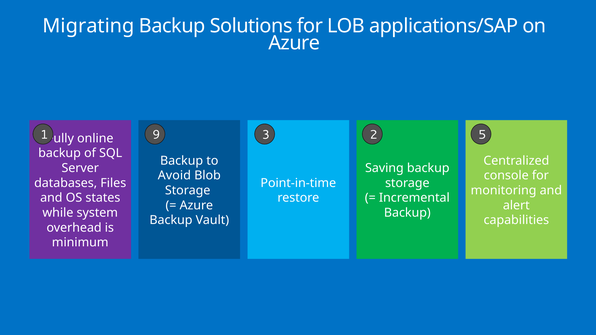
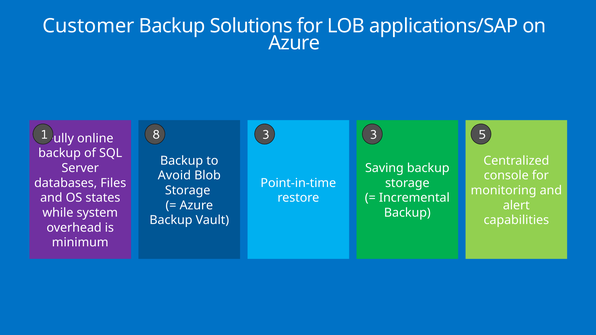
Migrating: Migrating -> Customer (89, 26)
9: 9 -> 8 (156, 135)
3 2: 2 -> 3 (374, 135)
